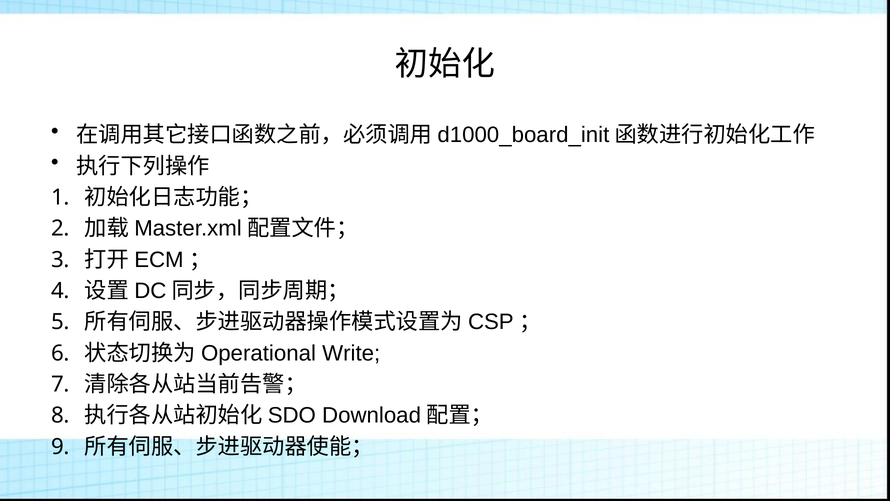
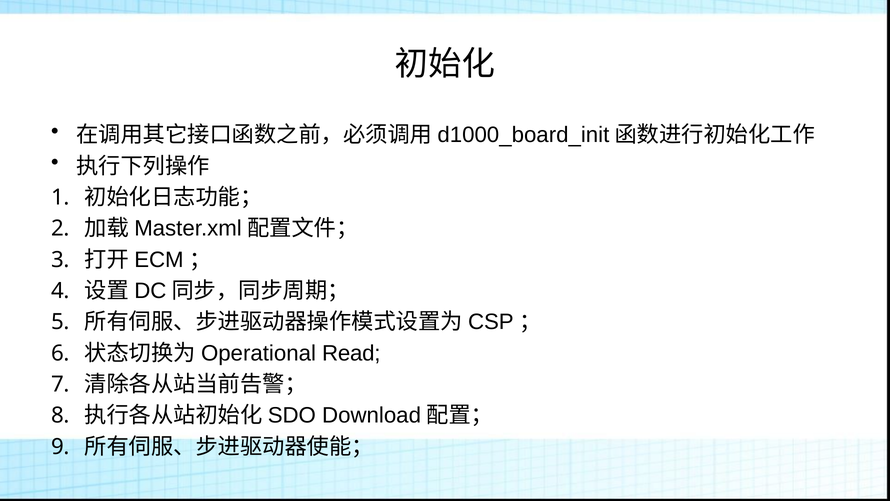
Write: Write -> Read (351, 353)
